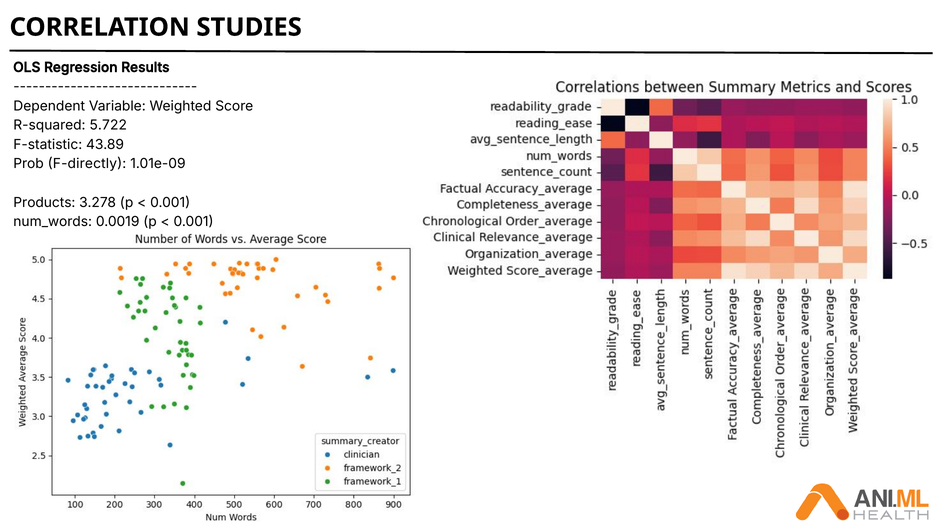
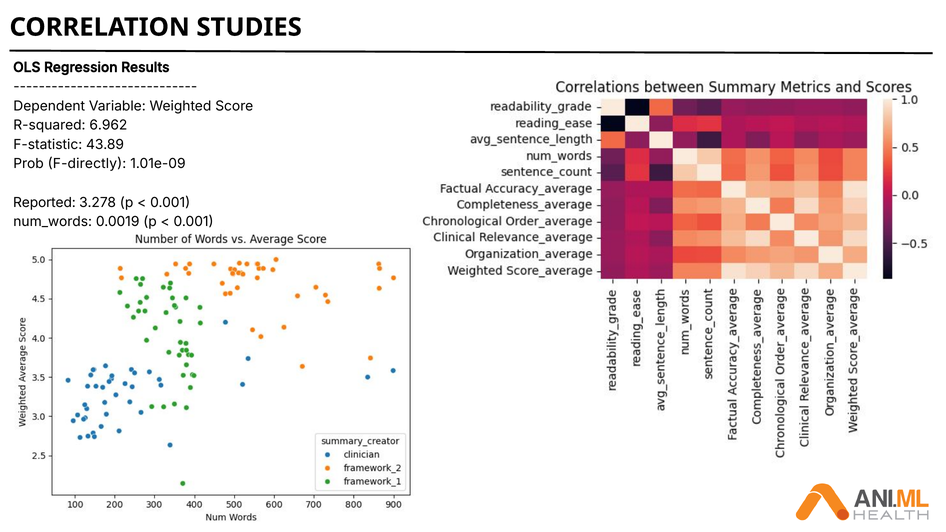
5.722: 5.722 -> 6.962 (108, 125)
Products: Products -> Reported (44, 203)
